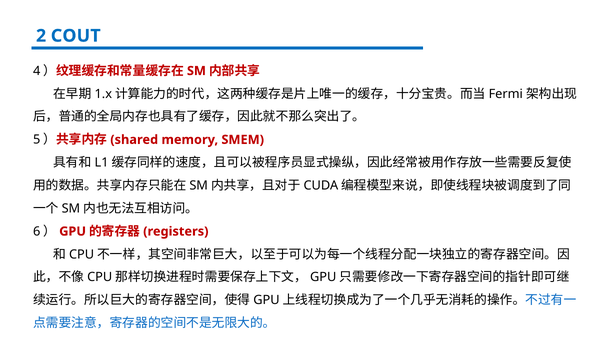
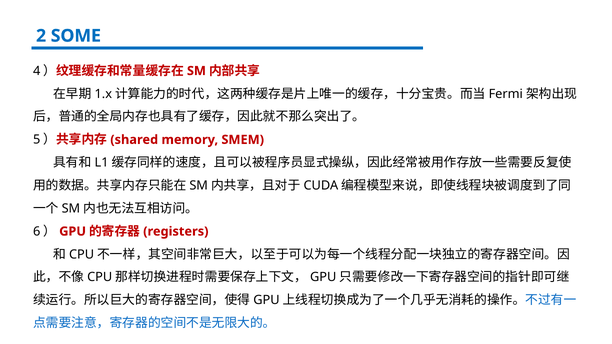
COUT: COUT -> SOME (76, 36)
